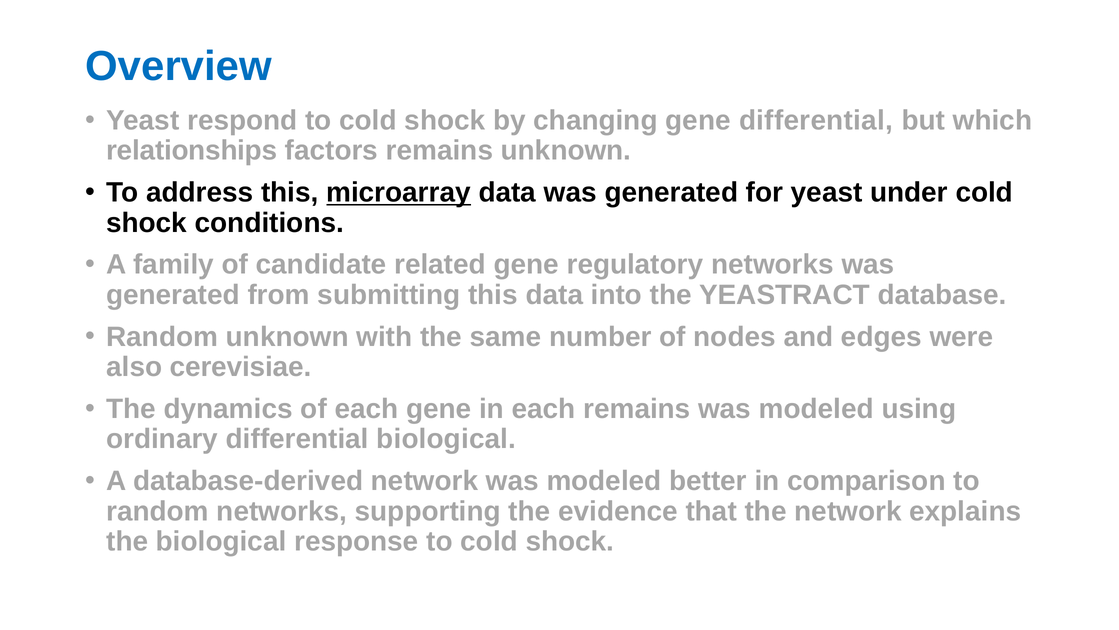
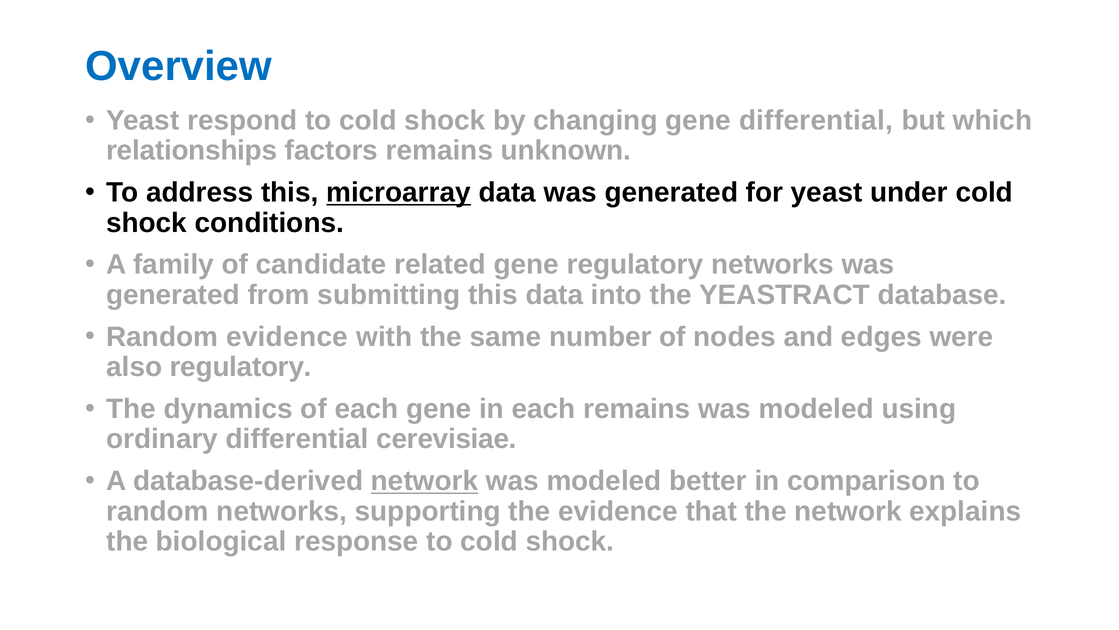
Random unknown: unknown -> evidence (287, 337)
also cerevisiae: cerevisiae -> regulatory (241, 367)
differential biological: biological -> cerevisiae (447, 439)
network underline: none -> present (424, 481)
